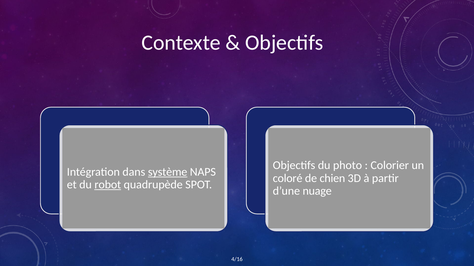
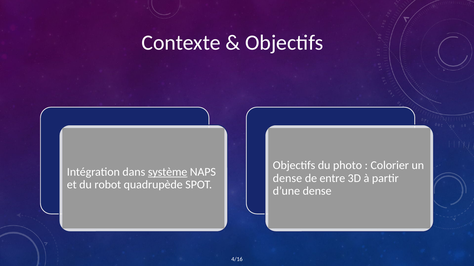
coloré: coloré -> dense (287, 179)
chien: chien -> entre (332, 179)
robot underline: present -> none (108, 185)
d’une nuage: nuage -> dense (317, 191)
